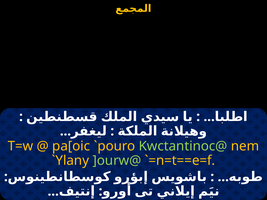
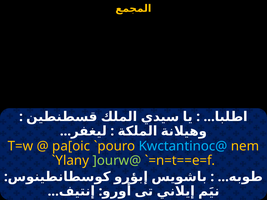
Kwctantinoc@ colour: light green -> light blue (183, 146)
